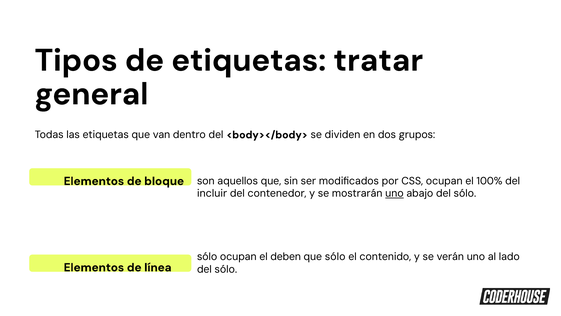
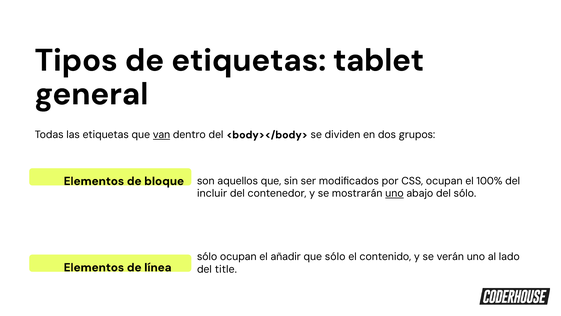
tratar: tratar -> tablet (379, 60)
van underline: none -> present (162, 135)
deben: deben -> añadir (286, 256)
sólo: sólo -> title (226, 269)
